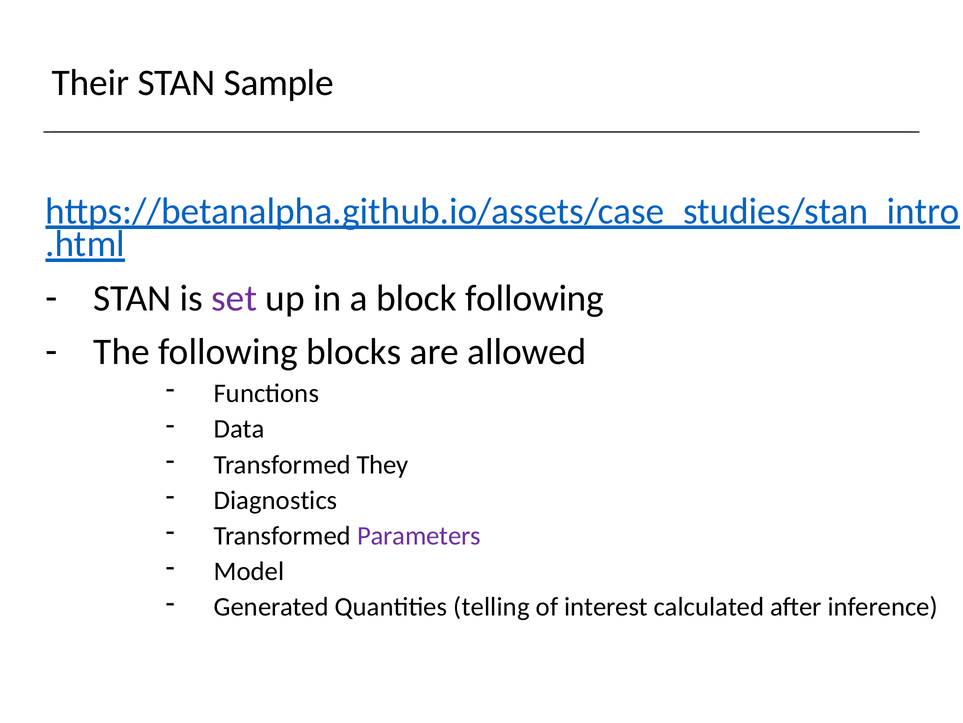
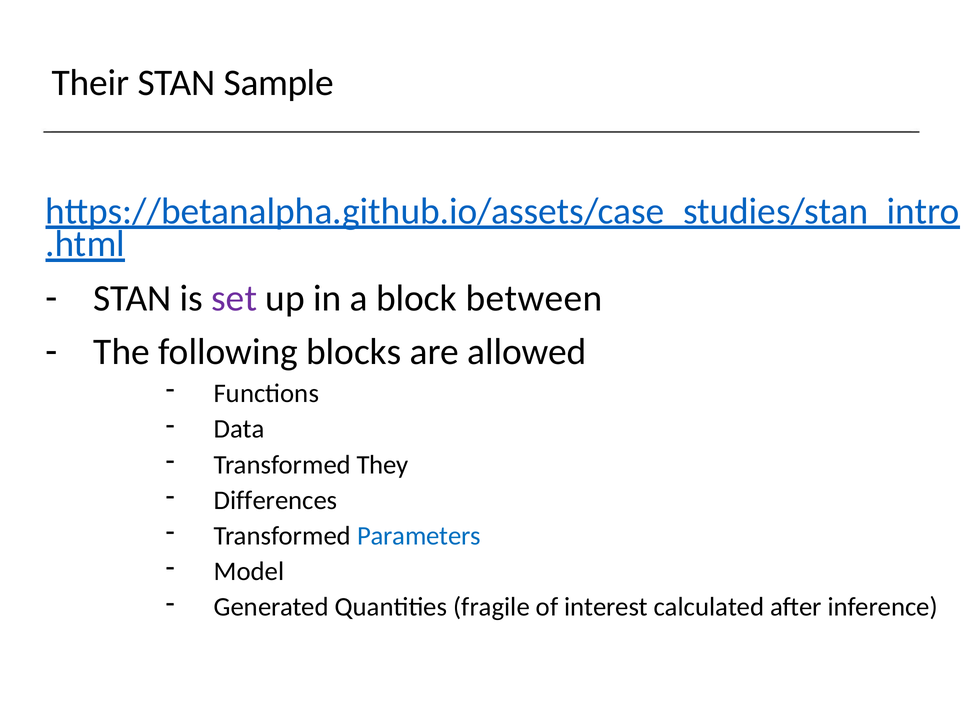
block following: following -> between (534, 298)
Diagnostics: Diagnostics -> Differences (276, 500)
Parameters colour: purple -> blue (419, 535)
telling: telling -> fragile (492, 606)
